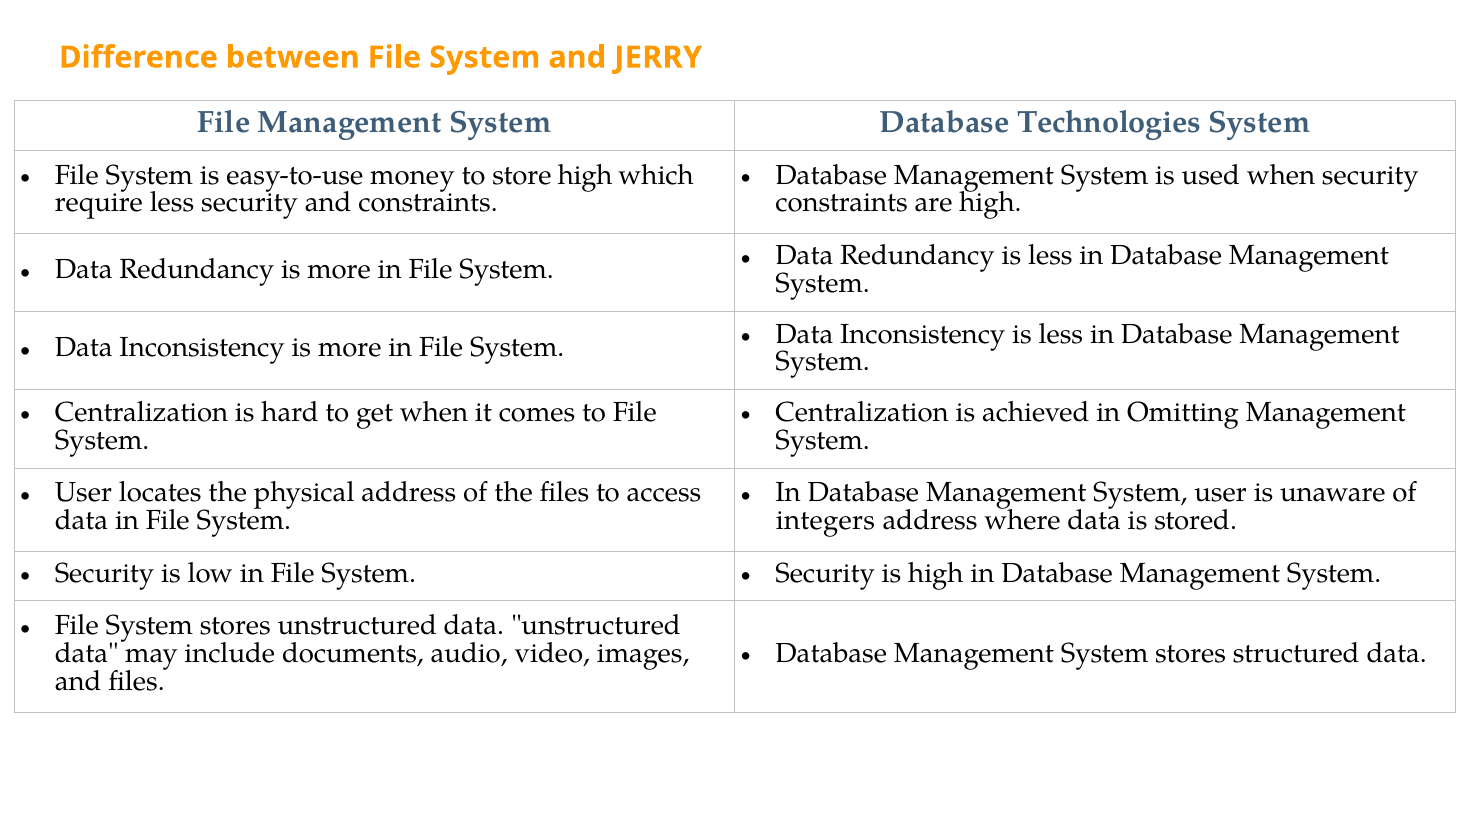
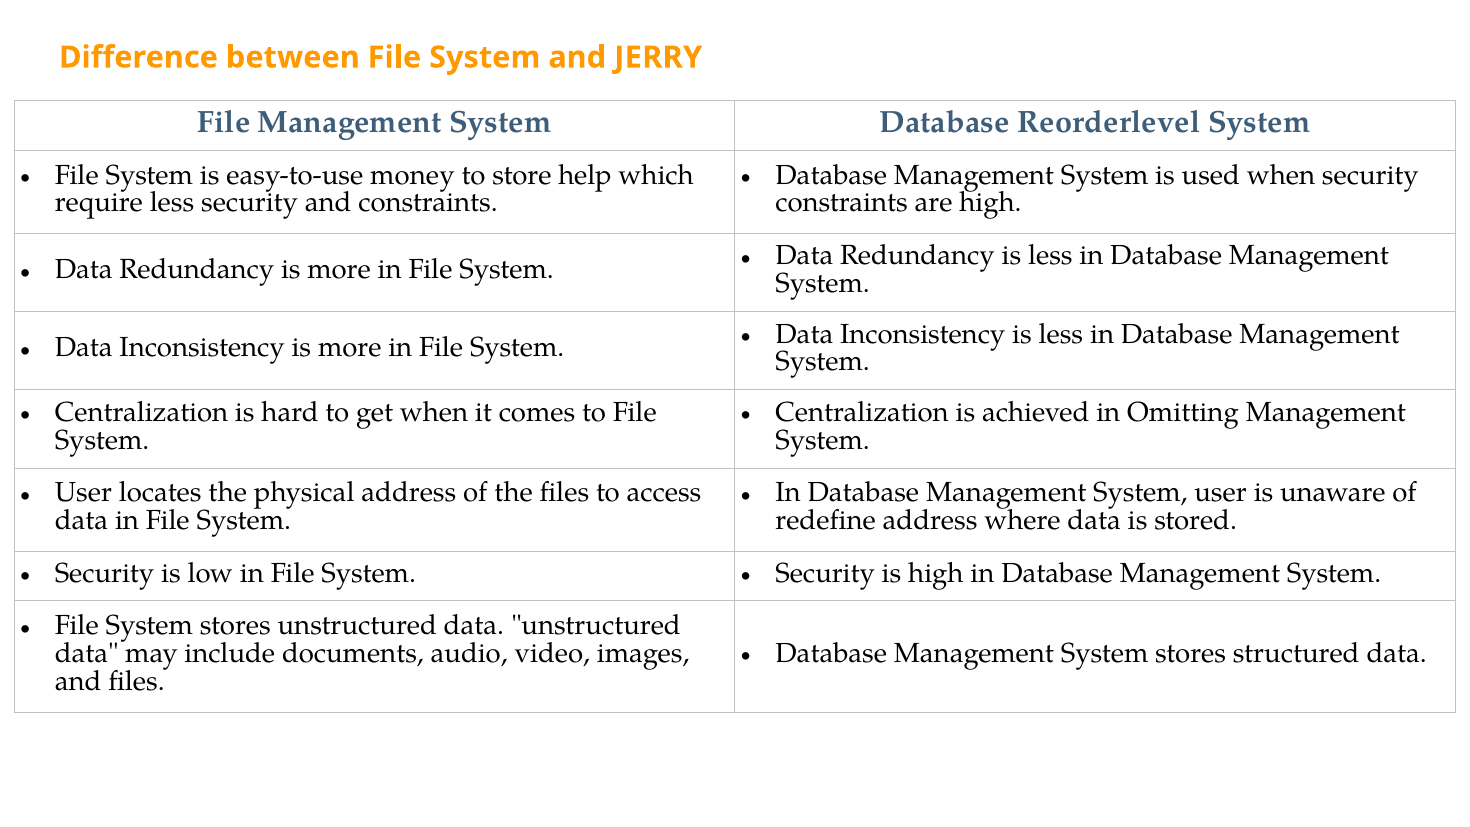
Technologies: Technologies -> Reorderlevel (1109, 123)
store high: high -> help (585, 175)
integers: integers -> redefine (826, 521)
